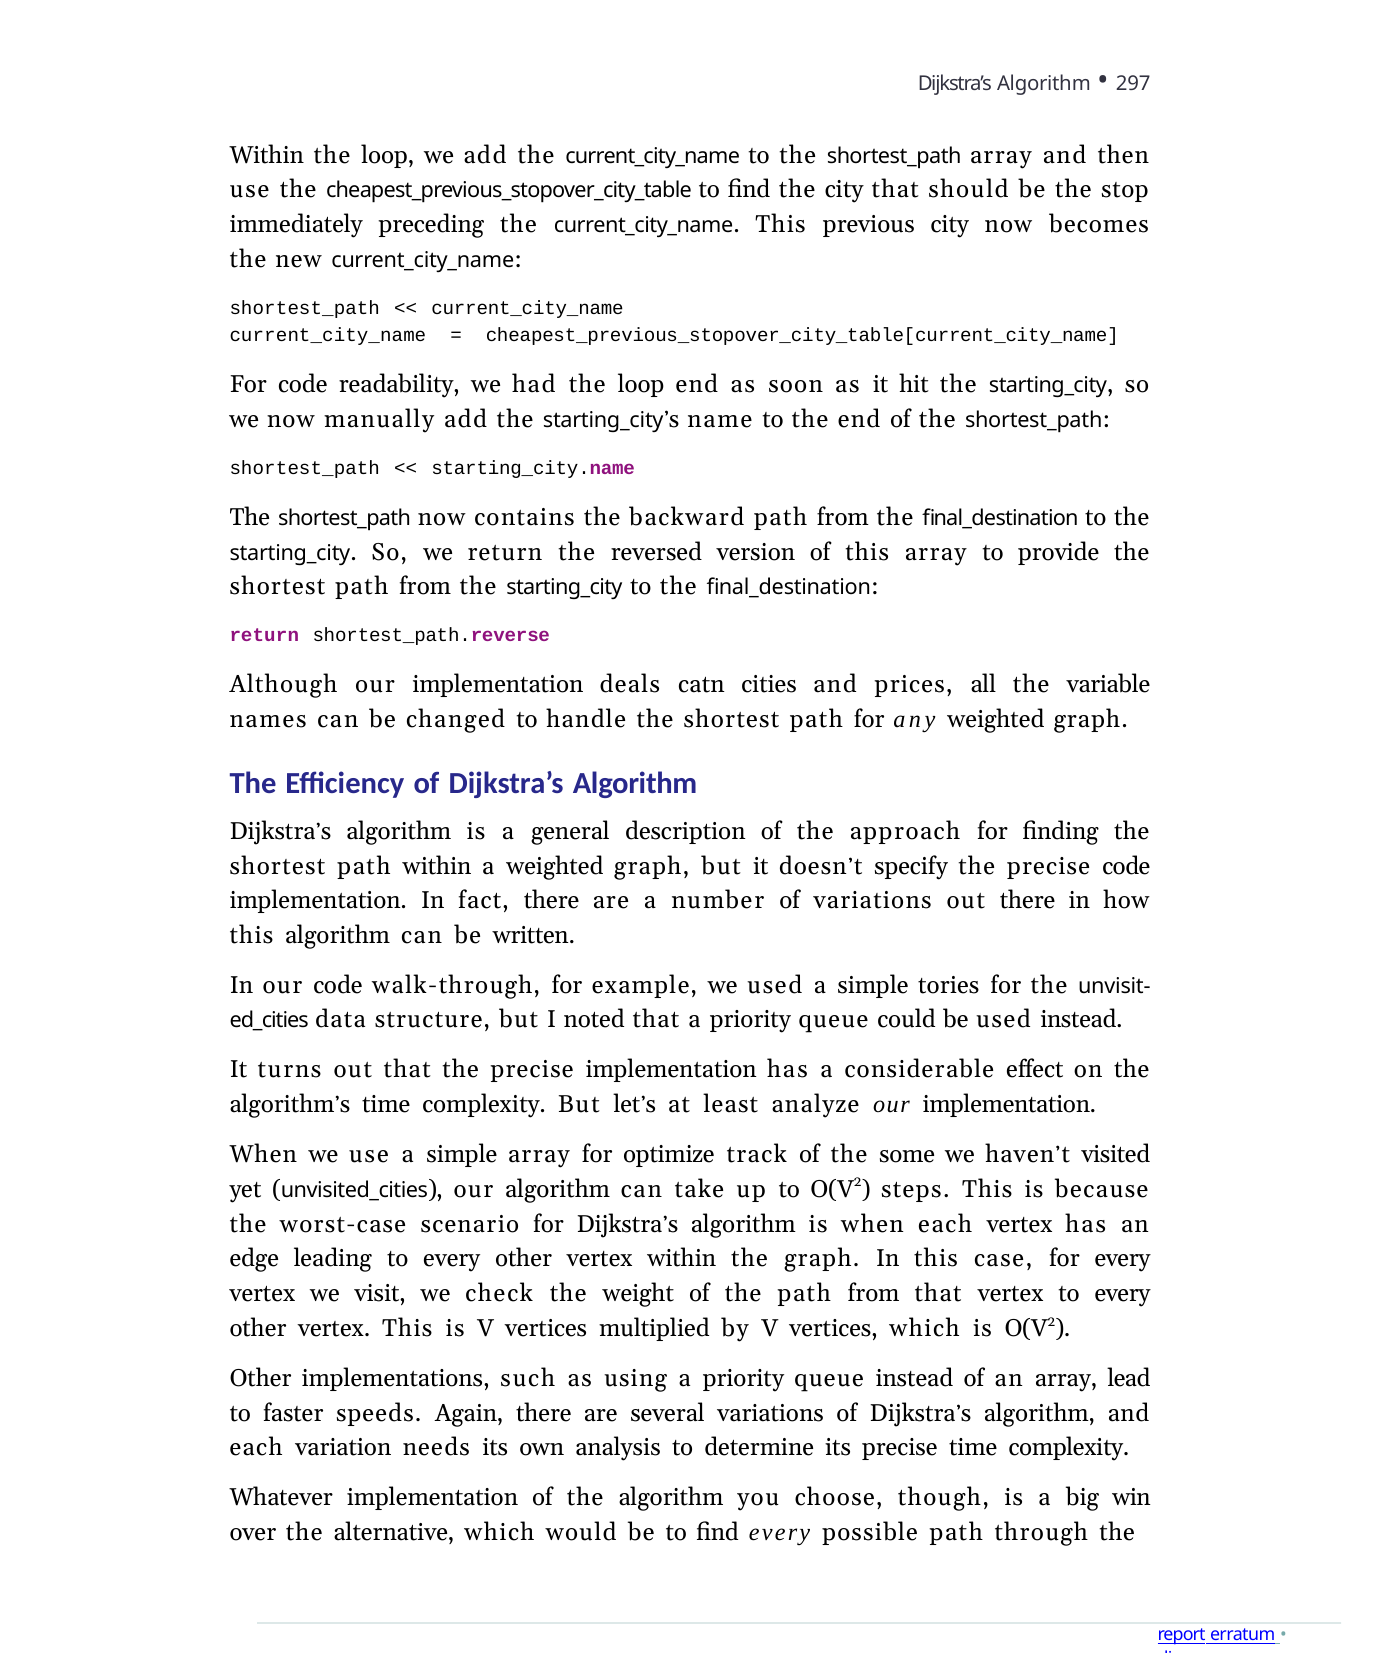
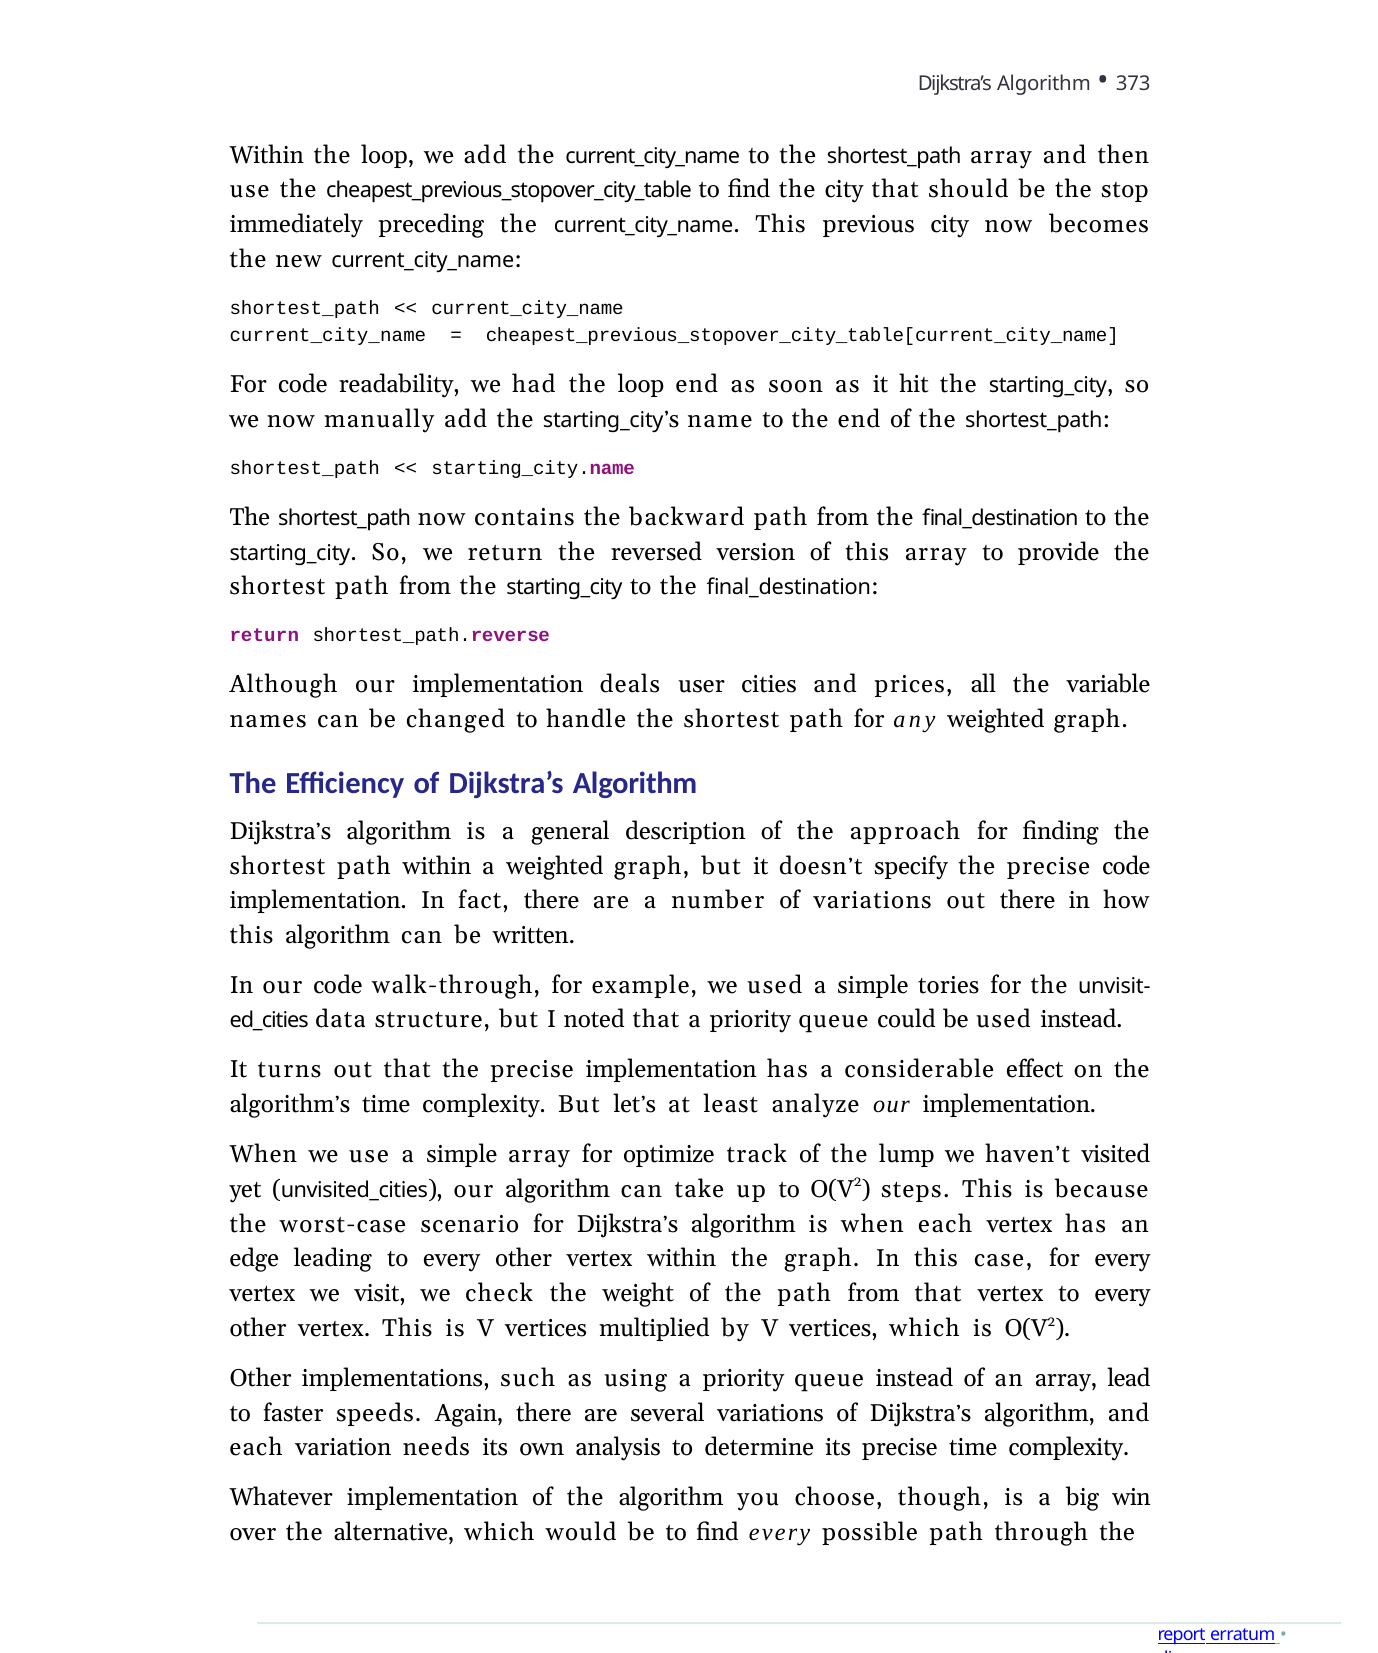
297: 297 -> 373 (1133, 84)
catn: catn -> user (701, 685)
some: some -> lump (907, 1154)
